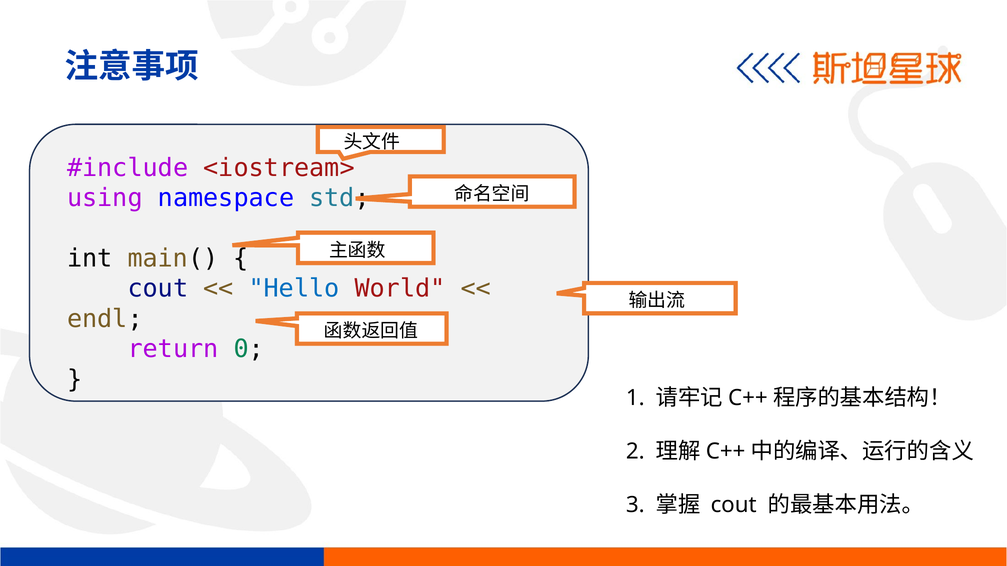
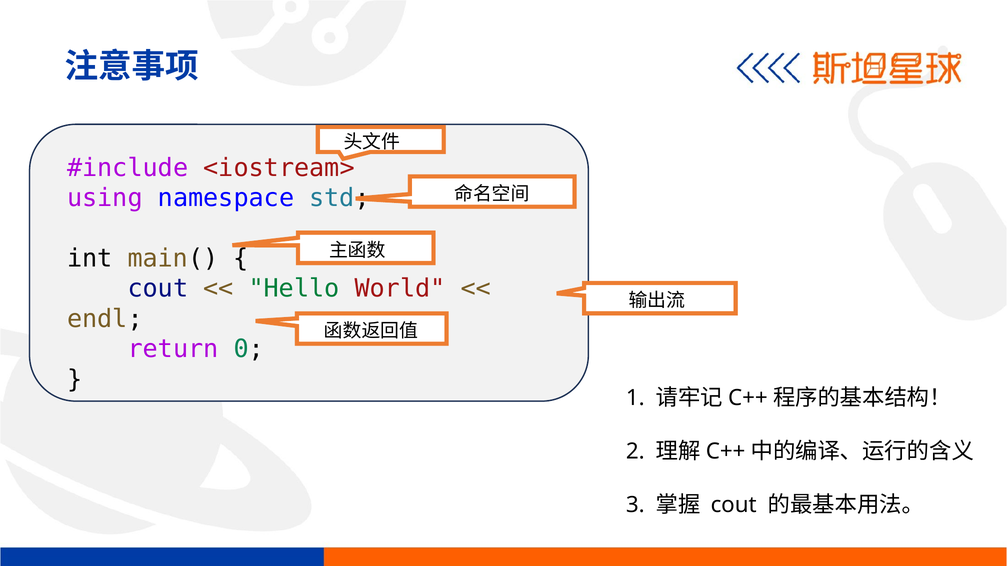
Hello colour: blue -> green (294, 289)
